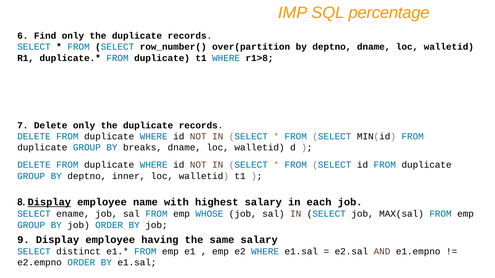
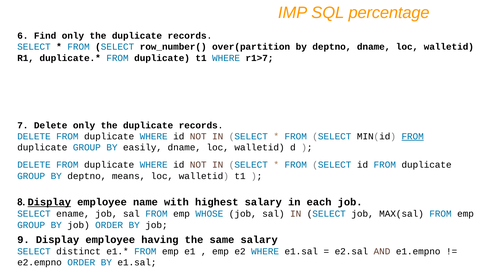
r1>8: r1>8 -> r1>7 (259, 58)
FROM underline: none -> present (413, 137)
breaks: breaks -> easily (143, 148)
inner: inner -> means (129, 176)
